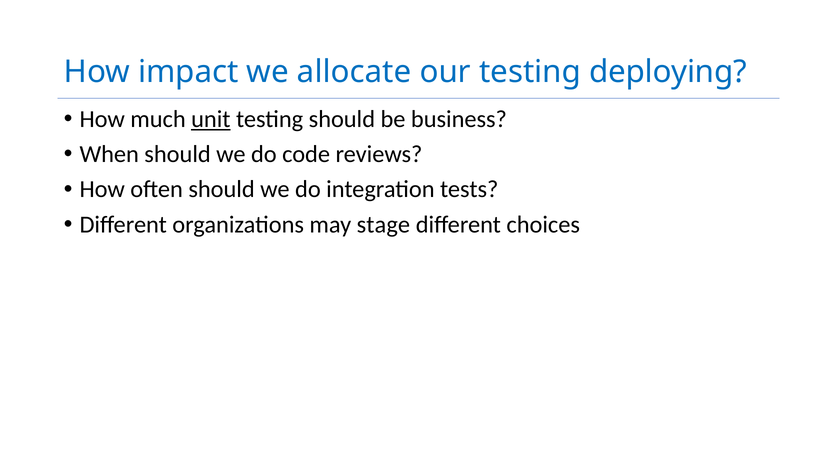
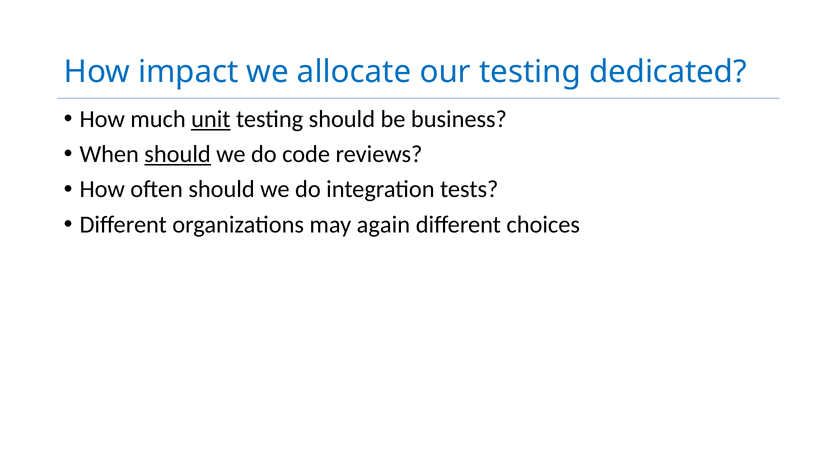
deploying: deploying -> dedicated (668, 72)
should underline: none -> present (178, 154)
stage: stage -> again (383, 224)
